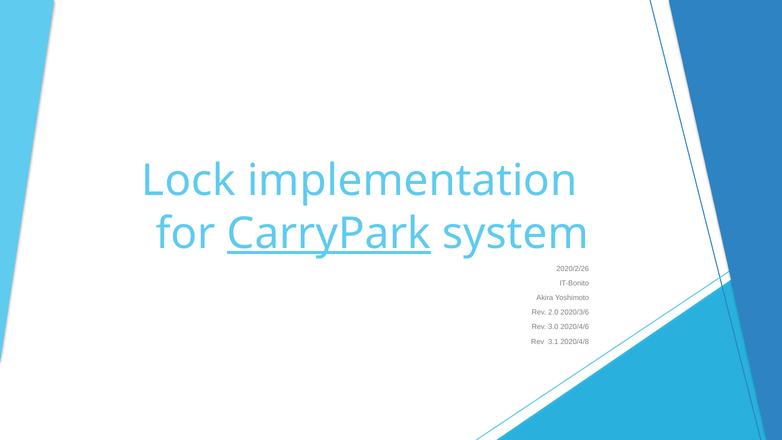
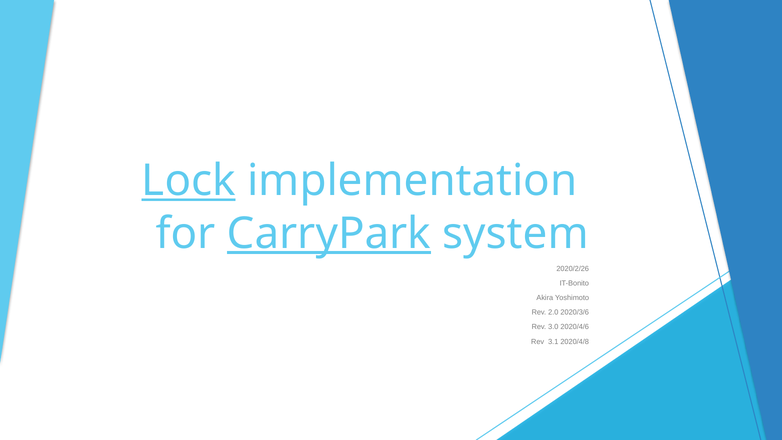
Lock underline: none -> present (189, 181)
